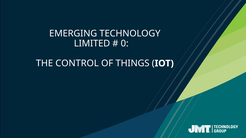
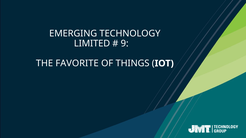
0: 0 -> 9 (125, 44)
CONTROL: CONTROL -> FAVORITE (77, 64)
